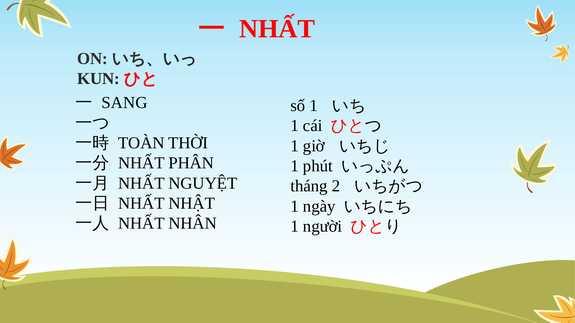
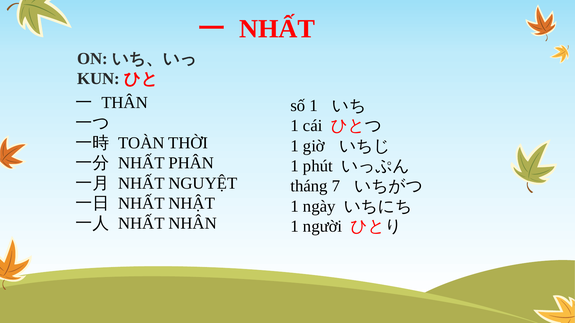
SANG: SANG -> THÂN (125, 103)
2: 2 -> 7 (336, 186)
